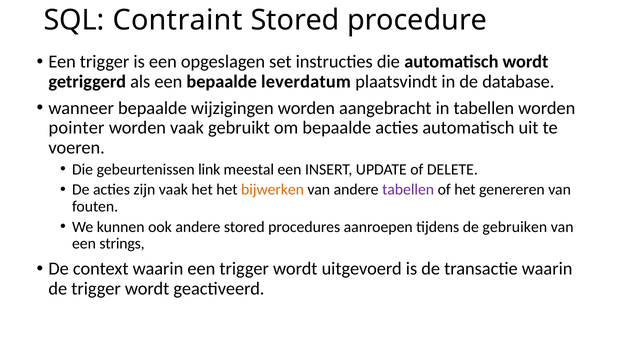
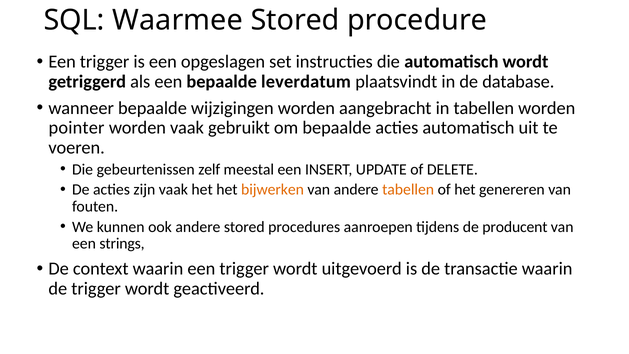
Contraint: Contraint -> Waarmee (178, 20)
link: link -> zelf (209, 169)
tabellen colour: purple -> orange (408, 189)
gebruiken: gebruiken -> producent (515, 227)
